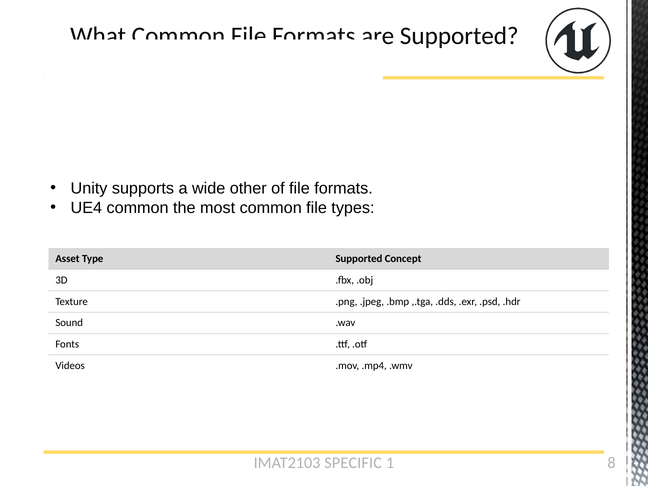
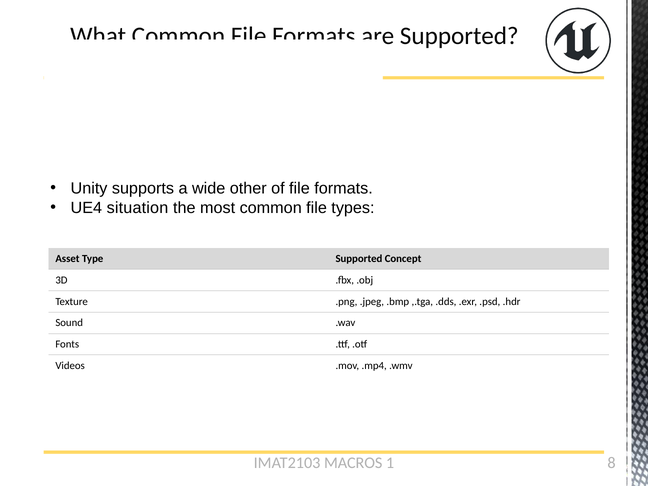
UE4 common: common -> situation (137, 208)
SPECIFIC: SPECIFIC -> MACROS (353, 463)
